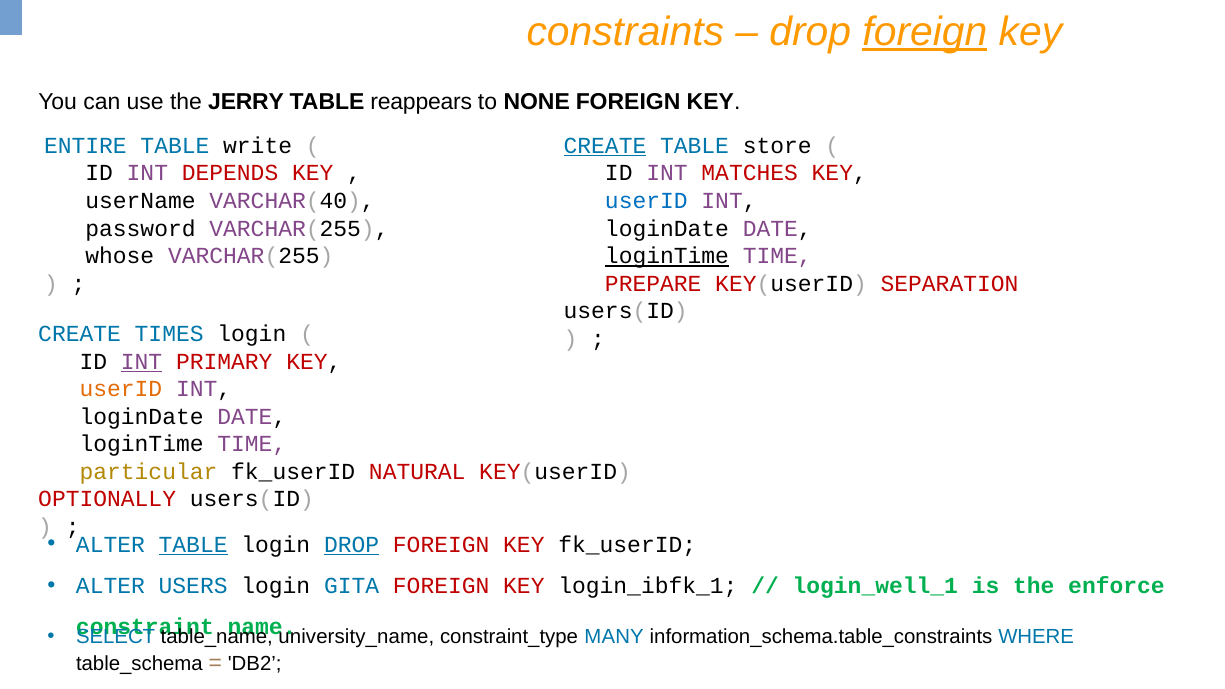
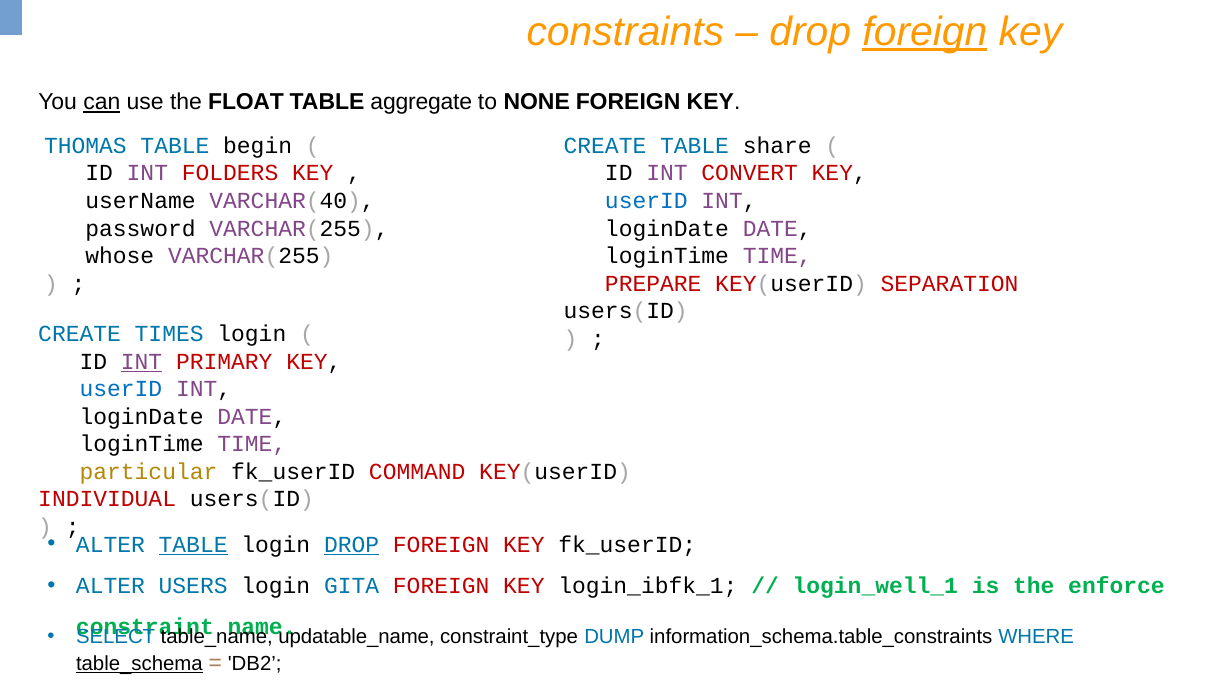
can underline: none -> present (102, 102)
JERRY: JERRY -> FLOAT (246, 102)
reappears: reappears -> aggregate (421, 102)
ENTIRE: ENTIRE -> THOMAS (85, 146)
write: write -> begin (258, 146)
CREATE underline: present -> none (605, 146)
store: store -> share (777, 146)
DEPENDS: DEPENDS -> FOLDERS (230, 173)
MATCHES: MATCHES -> CONVERT (750, 173)
loginTime underline: present -> none (667, 256)
userID colour: orange -> blue (121, 389)
NATURAL: NATURAL -> COMMAND (417, 472)
OPTIONALLY: OPTIONALLY -> INDIVIDUAL (107, 499)
university_name: university_name -> updatable_name (356, 637)
MANY: MANY -> DUMP (614, 637)
table_schema underline: none -> present (139, 664)
